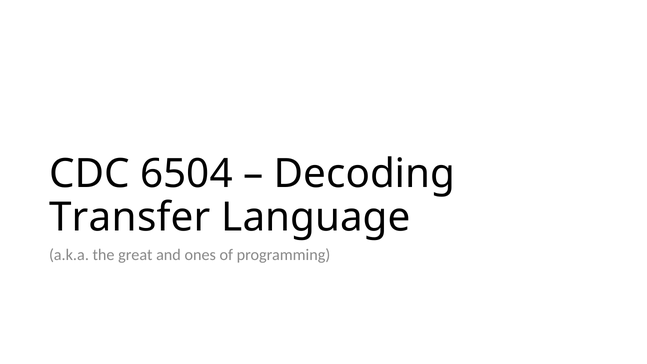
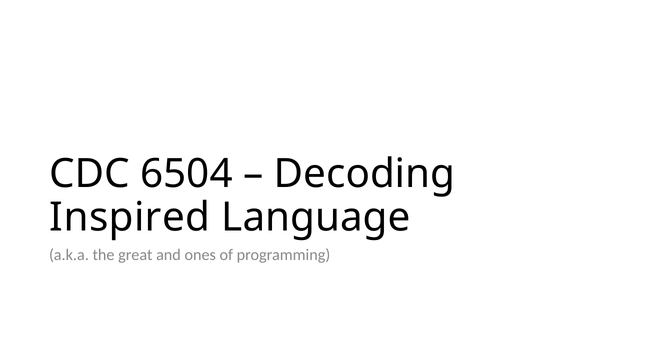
Transfer: Transfer -> Inspired (130, 218)
